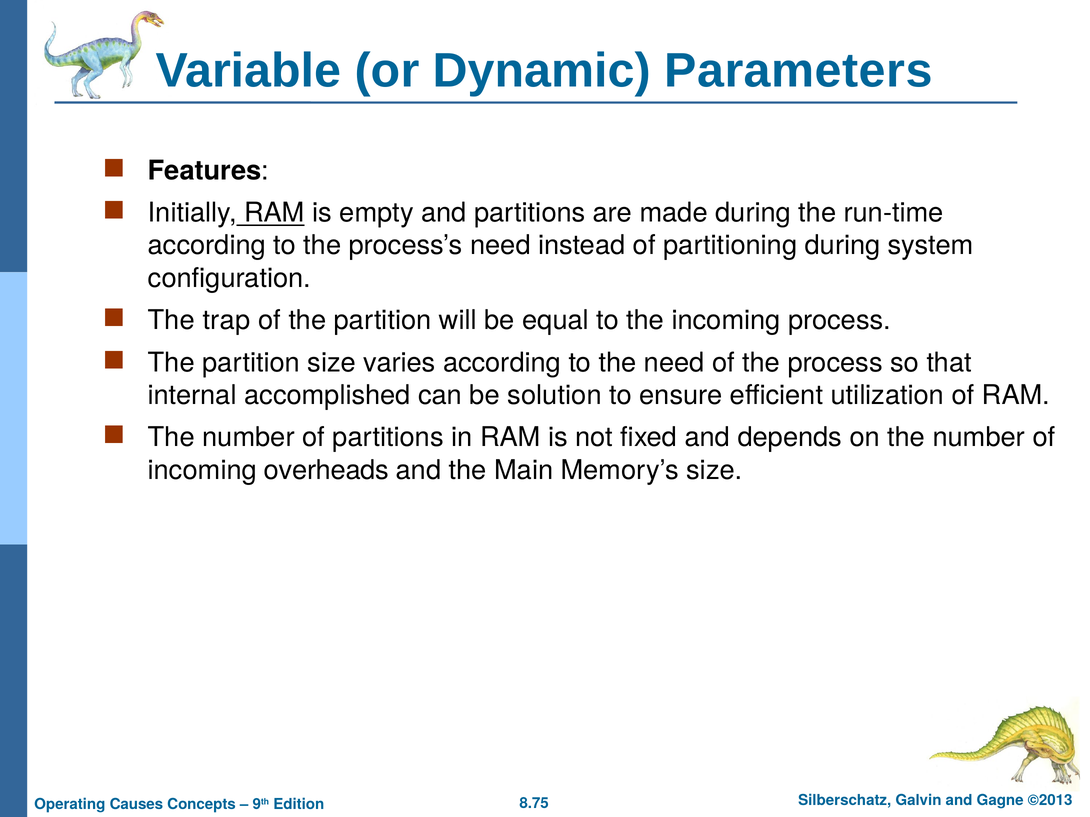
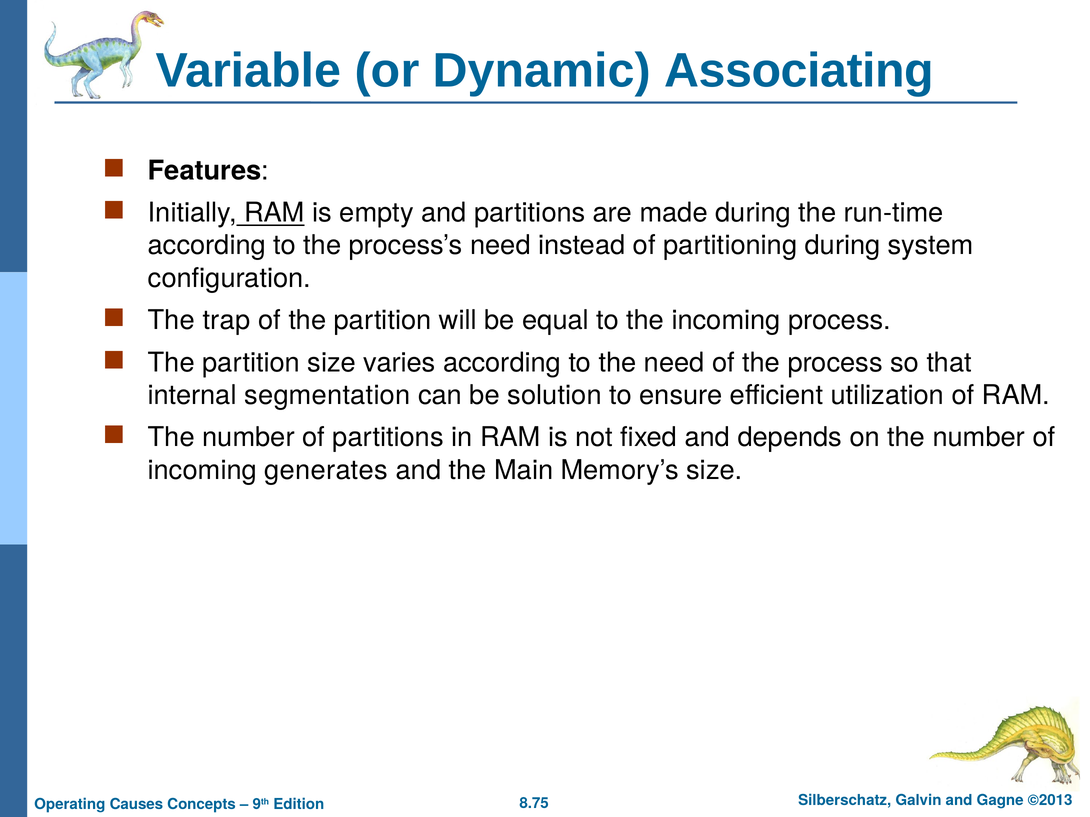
Parameters: Parameters -> Associating (799, 71)
accomplished: accomplished -> segmentation (327, 396)
overheads: overheads -> generates (326, 470)
